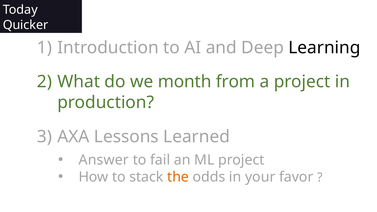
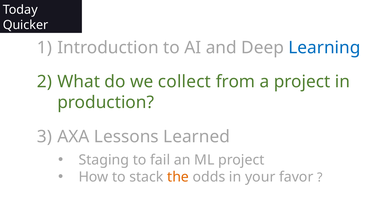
Learning colour: black -> blue (324, 48)
month: month -> collect (184, 82)
Answer: Answer -> Staging (104, 160)
